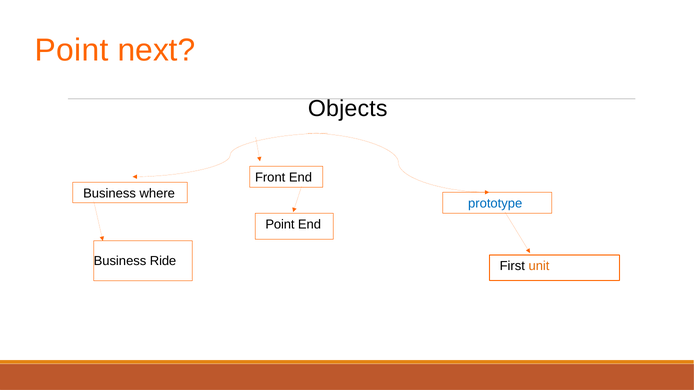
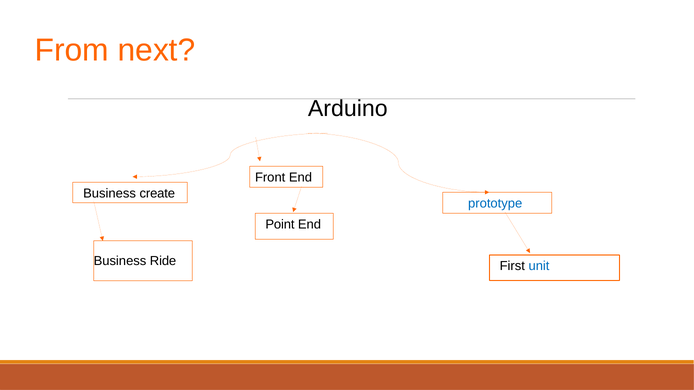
Point: Point -> From (72, 50)
Objects: Objects -> Arduino (348, 109)
where: where -> create (157, 193)
unit colour: orange -> blue (539, 266)
